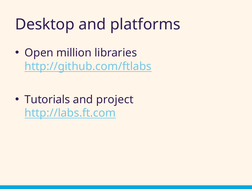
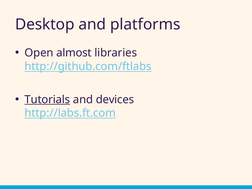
million: million -> almost (74, 53)
Tutorials underline: none -> present (47, 100)
project: project -> devices (115, 100)
